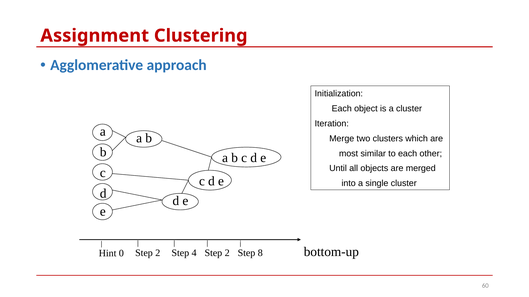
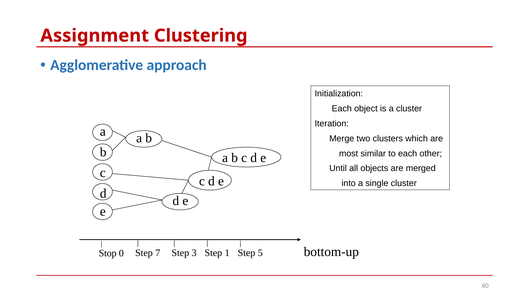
Hint: Hint -> Stop (108, 254)
0 Step 2: 2 -> 7 (158, 253)
4: 4 -> 3 (194, 253)
2: 2 -> 1 (227, 253)
8: 8 -> 5 (260, 253)
